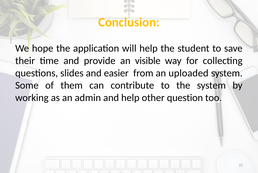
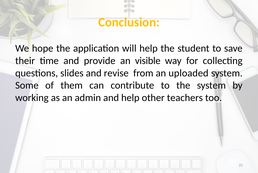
easier: easier -> revise (116, 73)
question: question -> teachers (185, 98)
